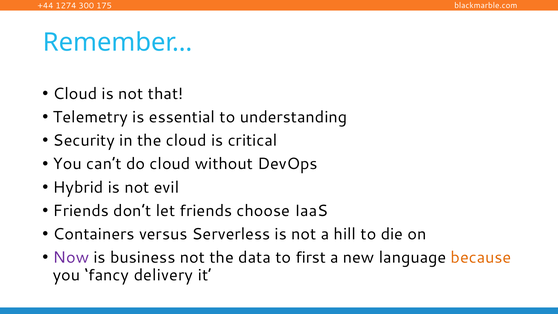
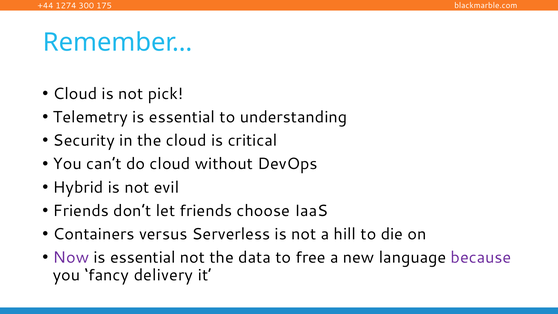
that: that -> pick (166, 94)
business: business -> essential (143, 257)
first: first -> free (311, 257)
because colour: orange -> purple (481, 257)
